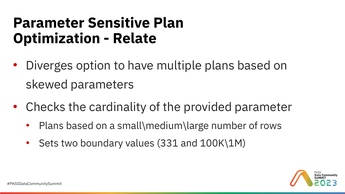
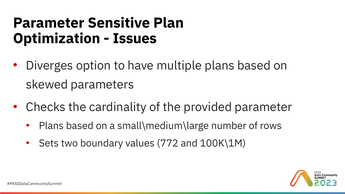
Relate: Relate -> Issues (135, 38)
331: 331 -> 772 (168, 143)
